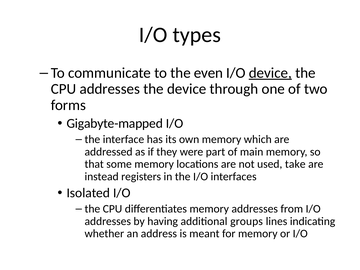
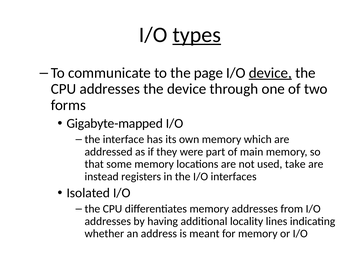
types underline: none -> present (197, 35)
even: even -> page (208, 73)
groups: groups -> locality (247, 221)
